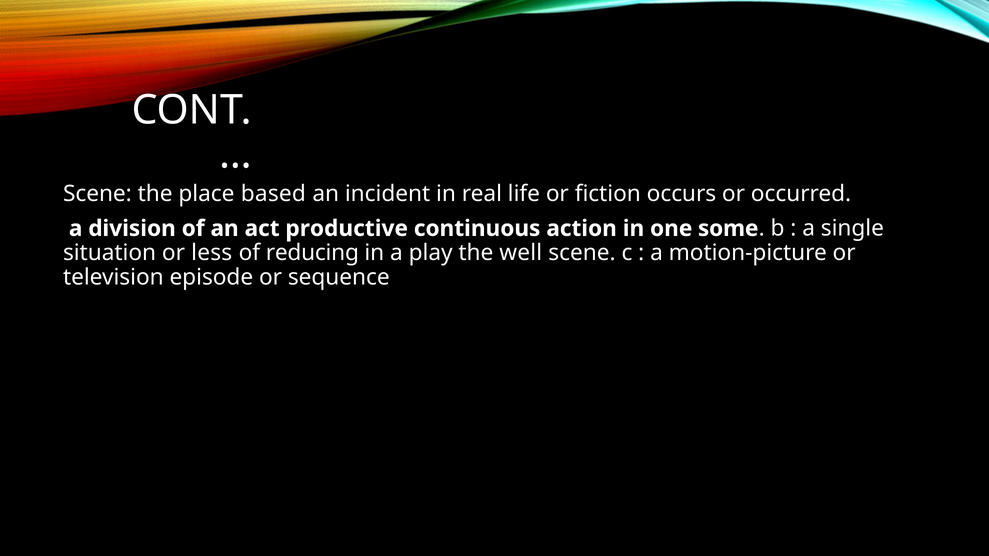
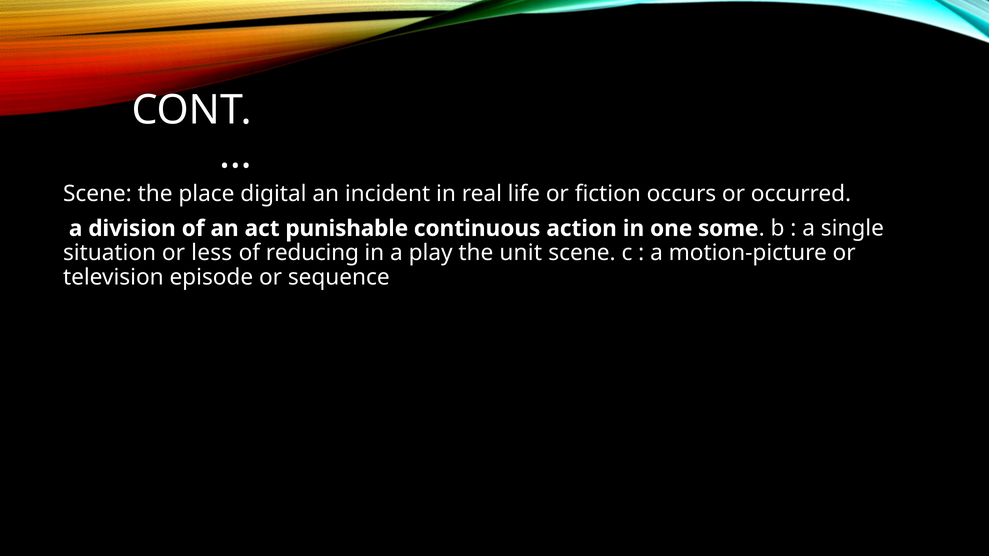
based: based -> digital (273, 194)
productive: productive -> punishable (347, 229)
well: well -> unit (521, 253)
